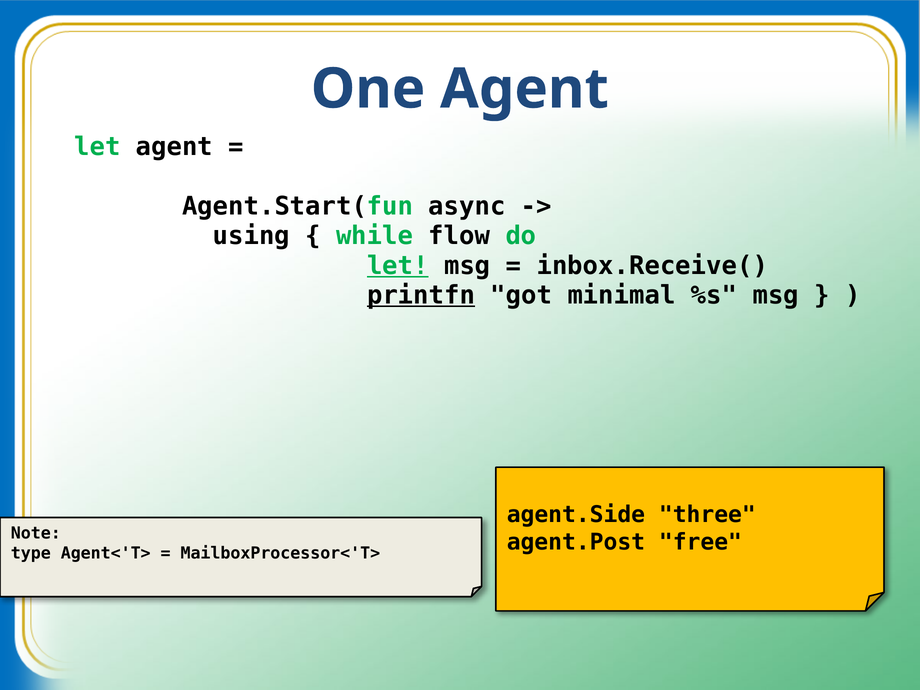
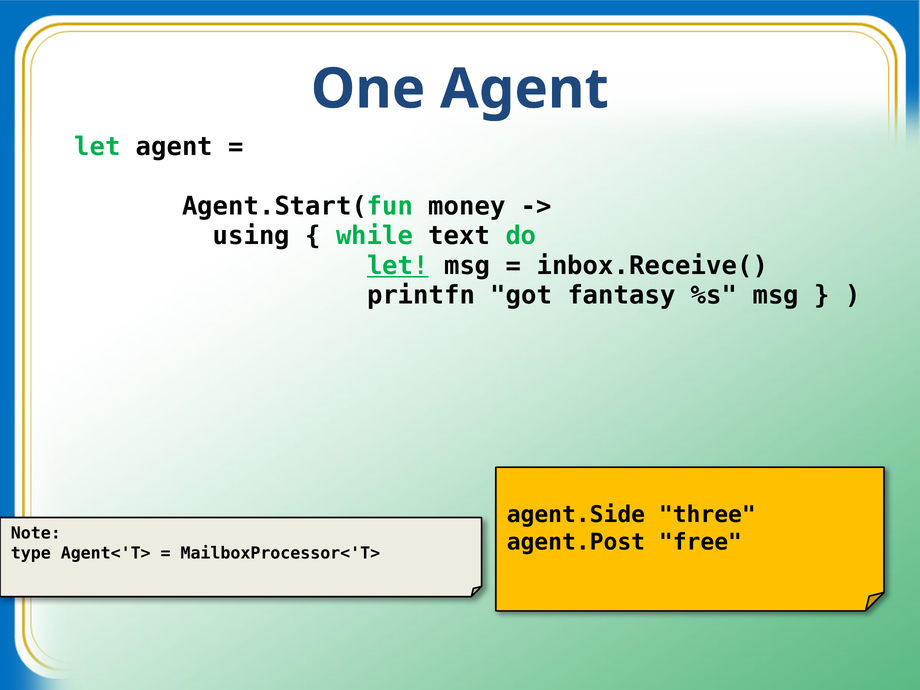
async: async -> money (467, 206)
flow: flow -> text (459, 236)
printfn underline: present -> none (421, 295)
minimal: minimal -> fantasy (622, 295)
